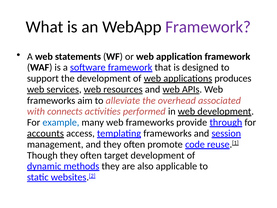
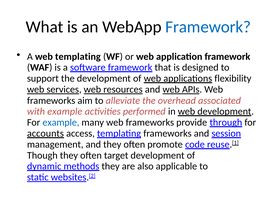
Framework colour: purple -> blue (208, 27)
web statements: statements -> templating (78, 57)
produces: produces -> flexibility (233, 78)
with connects: connects -> example (65, 111)
